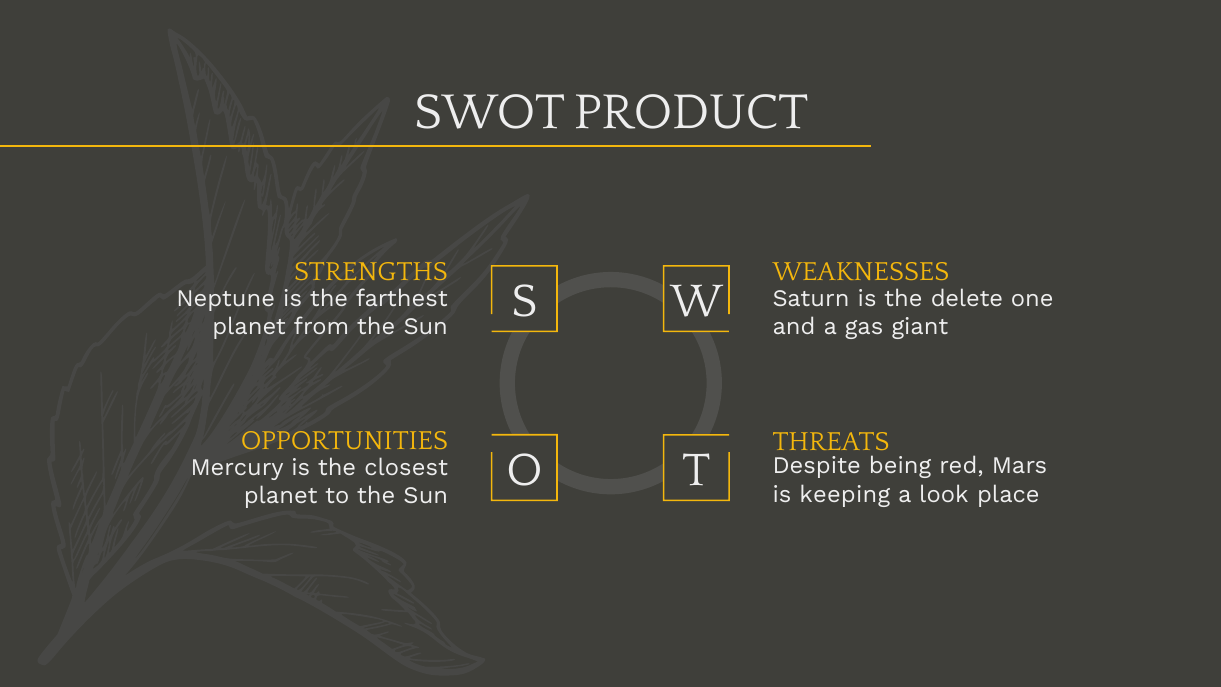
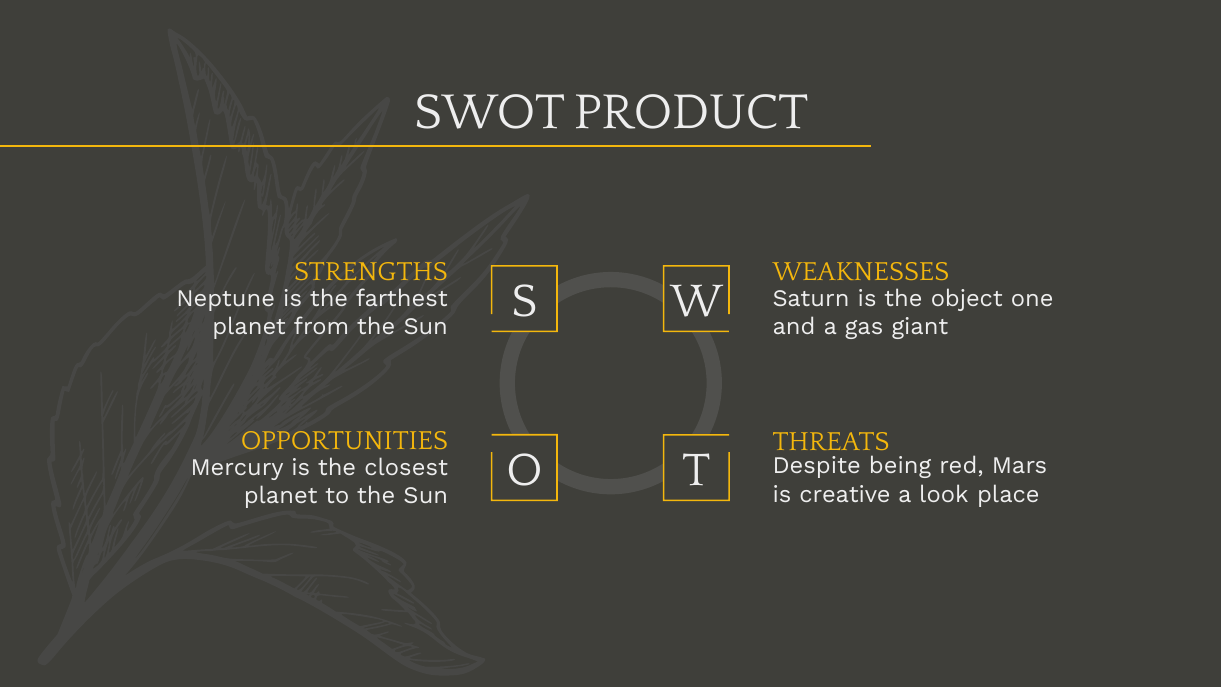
delete: delete -> object (967, 298)
keeping: keeping -> creative (845, 494)
